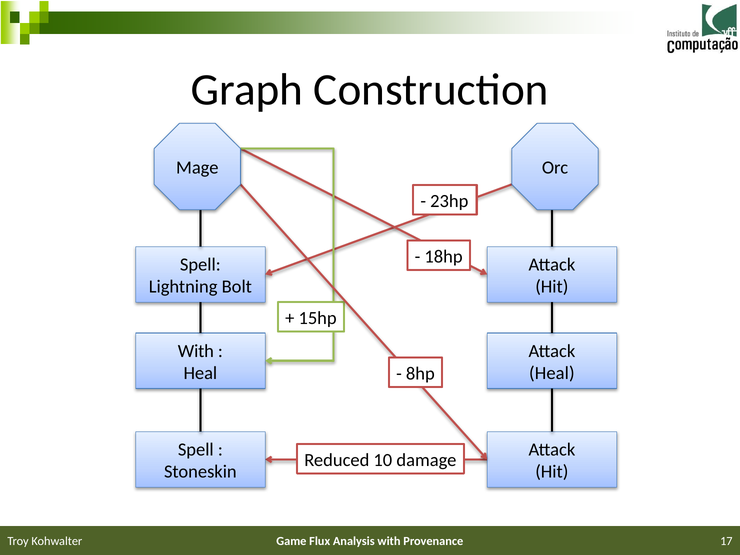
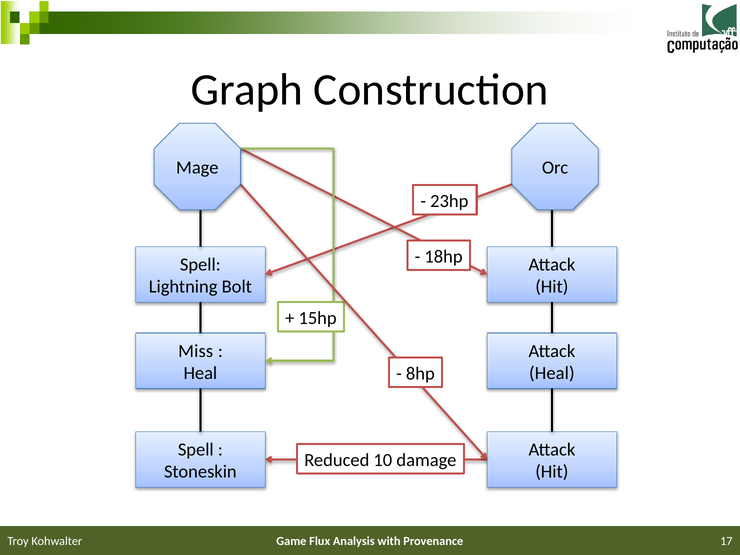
With: With -> Miss (196, 351)
